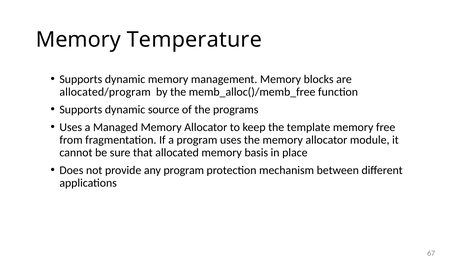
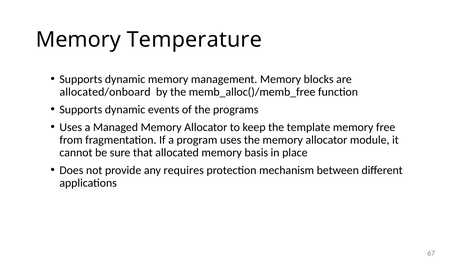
allocated/program: allocated/program -> allocated/onboard (105, 92)
source: source -> events (164, 110)
any program: program -> requires (184, 170)
